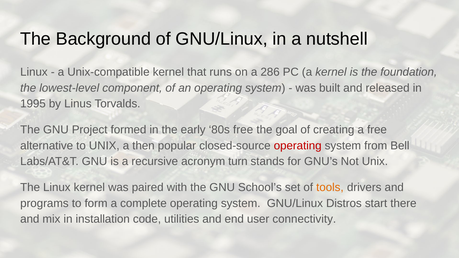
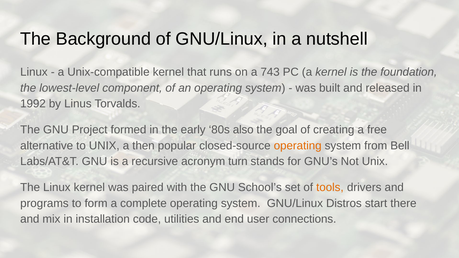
286: 286 -> 743 (270, 72)
1995: 1995 -> 1992 (33, 104)
80s free: free -> also (243, 130)
operating colour: red -> orange (298, 146)
connectivity: connectivity -> connections (304, 219)
